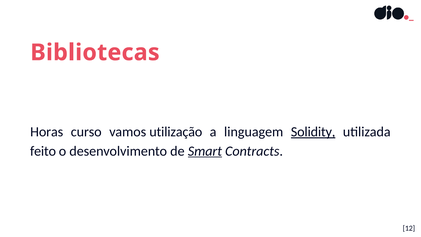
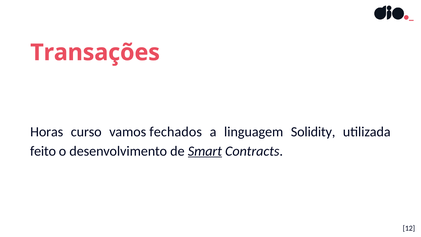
Bibliotecas: Bibliotecas -> Transações (95, 52)
utilização: utilização -> fechados (176, 132)
Solidity underline: present -> none (313, 132)
